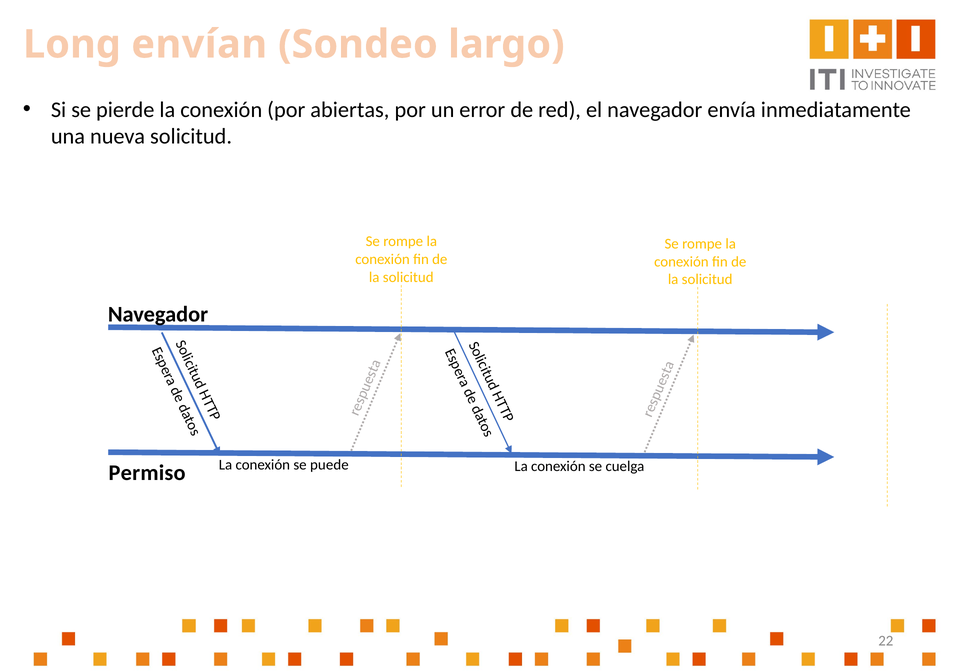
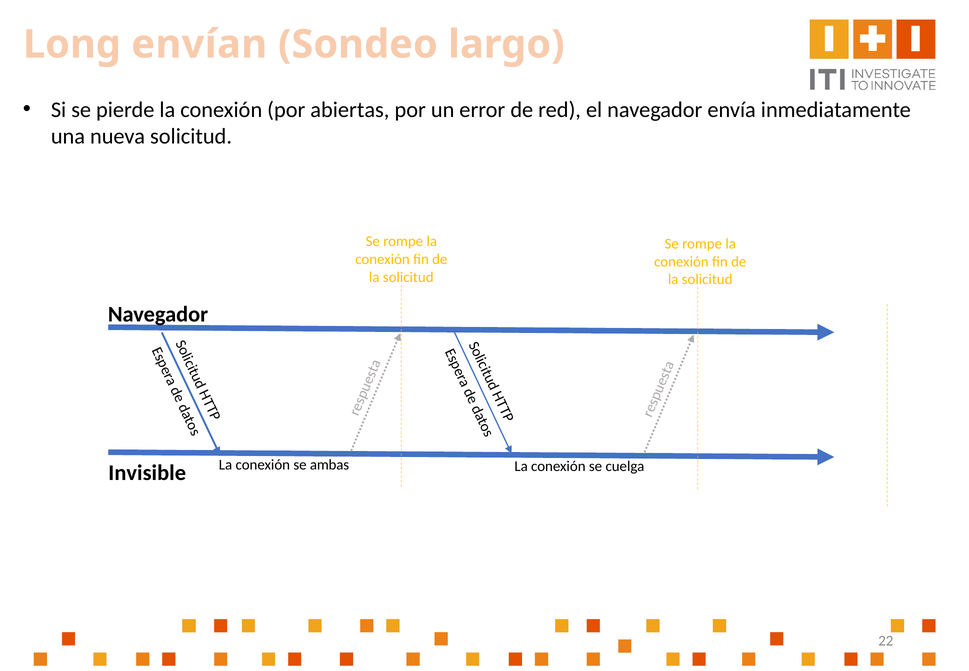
puede: puede -> ambas (330, 465)
Permiso: Permiso -> Invisible (147, 473)
